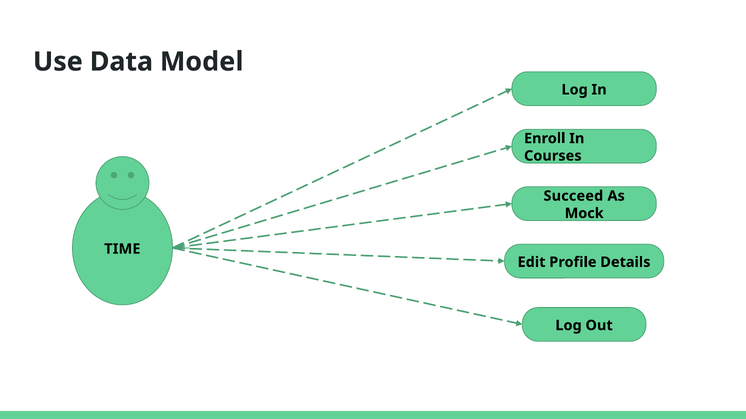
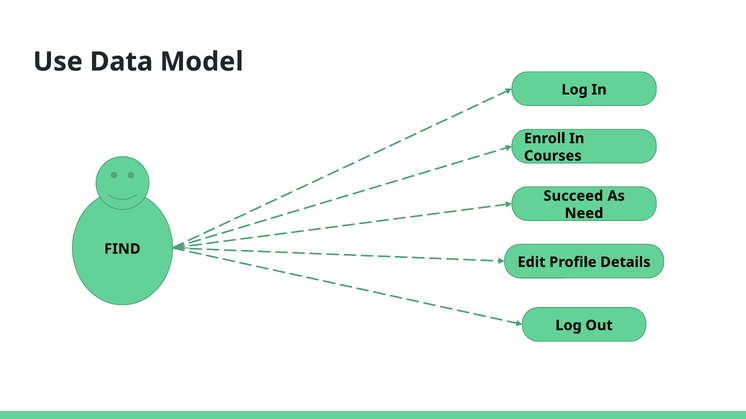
Mock: Mock -> Need (584, 214)
TIME: TIME -> FIND (122, 249)
